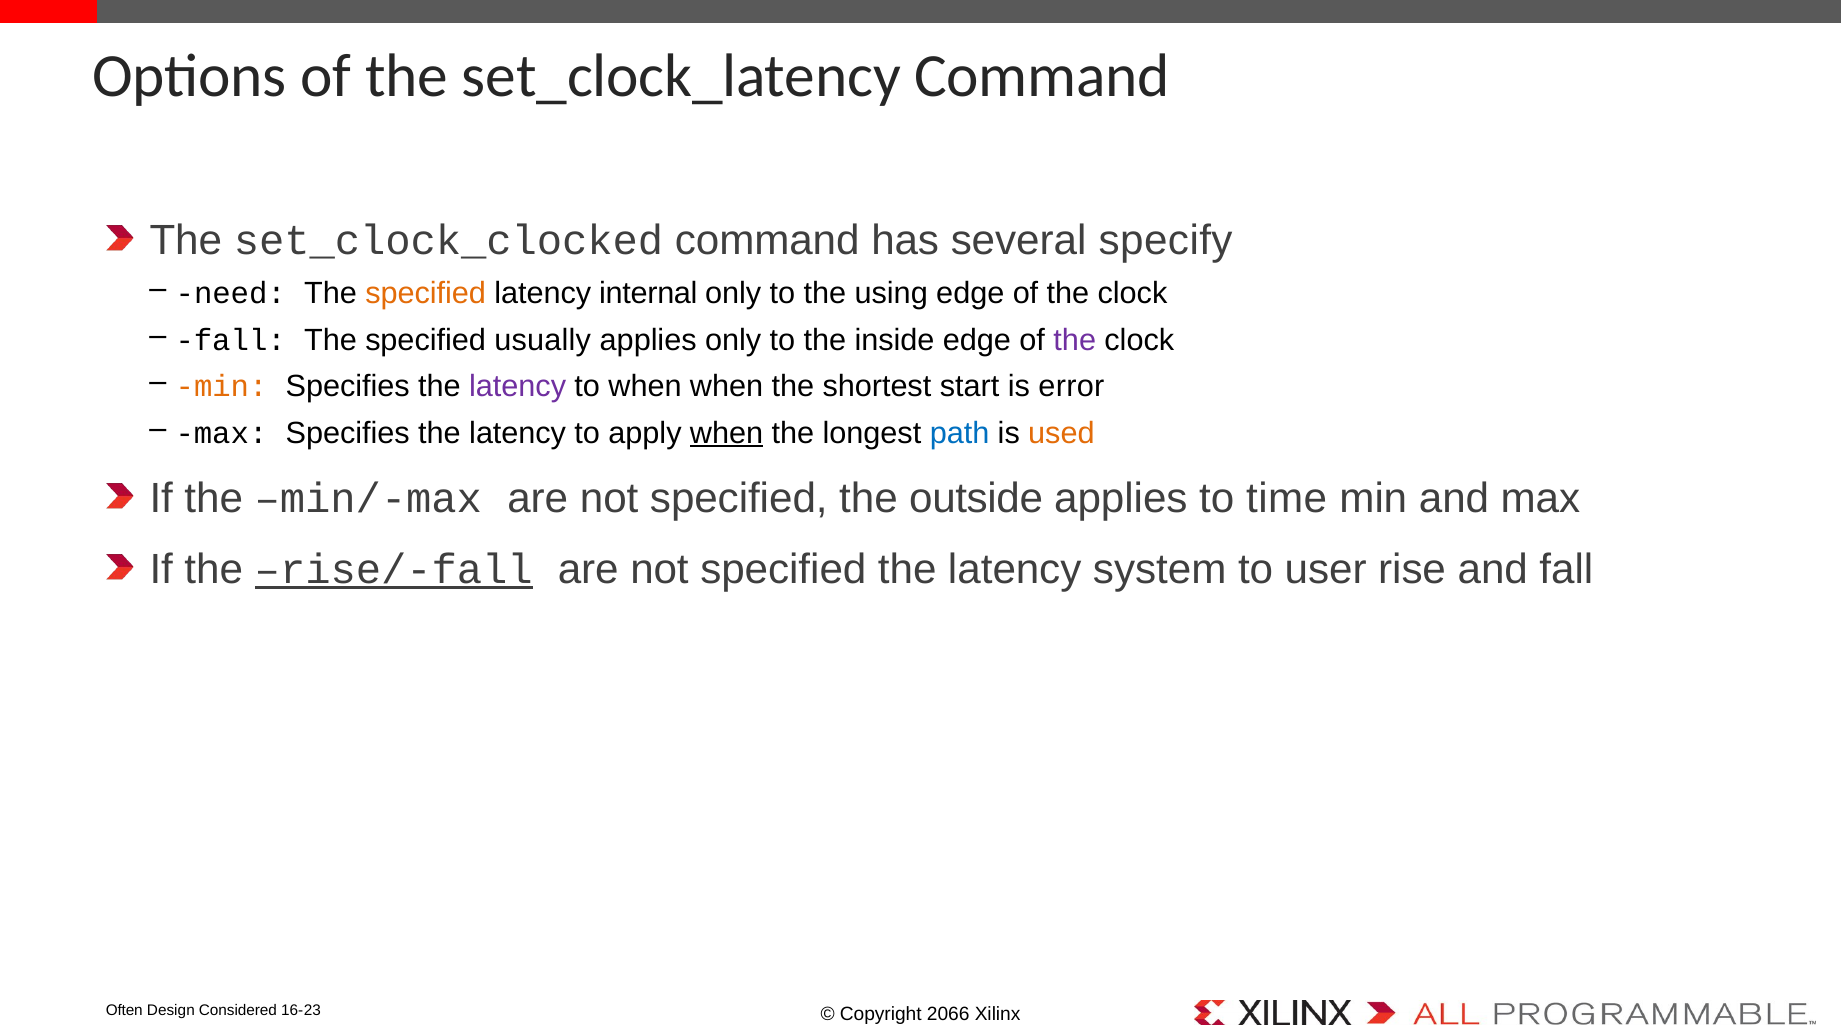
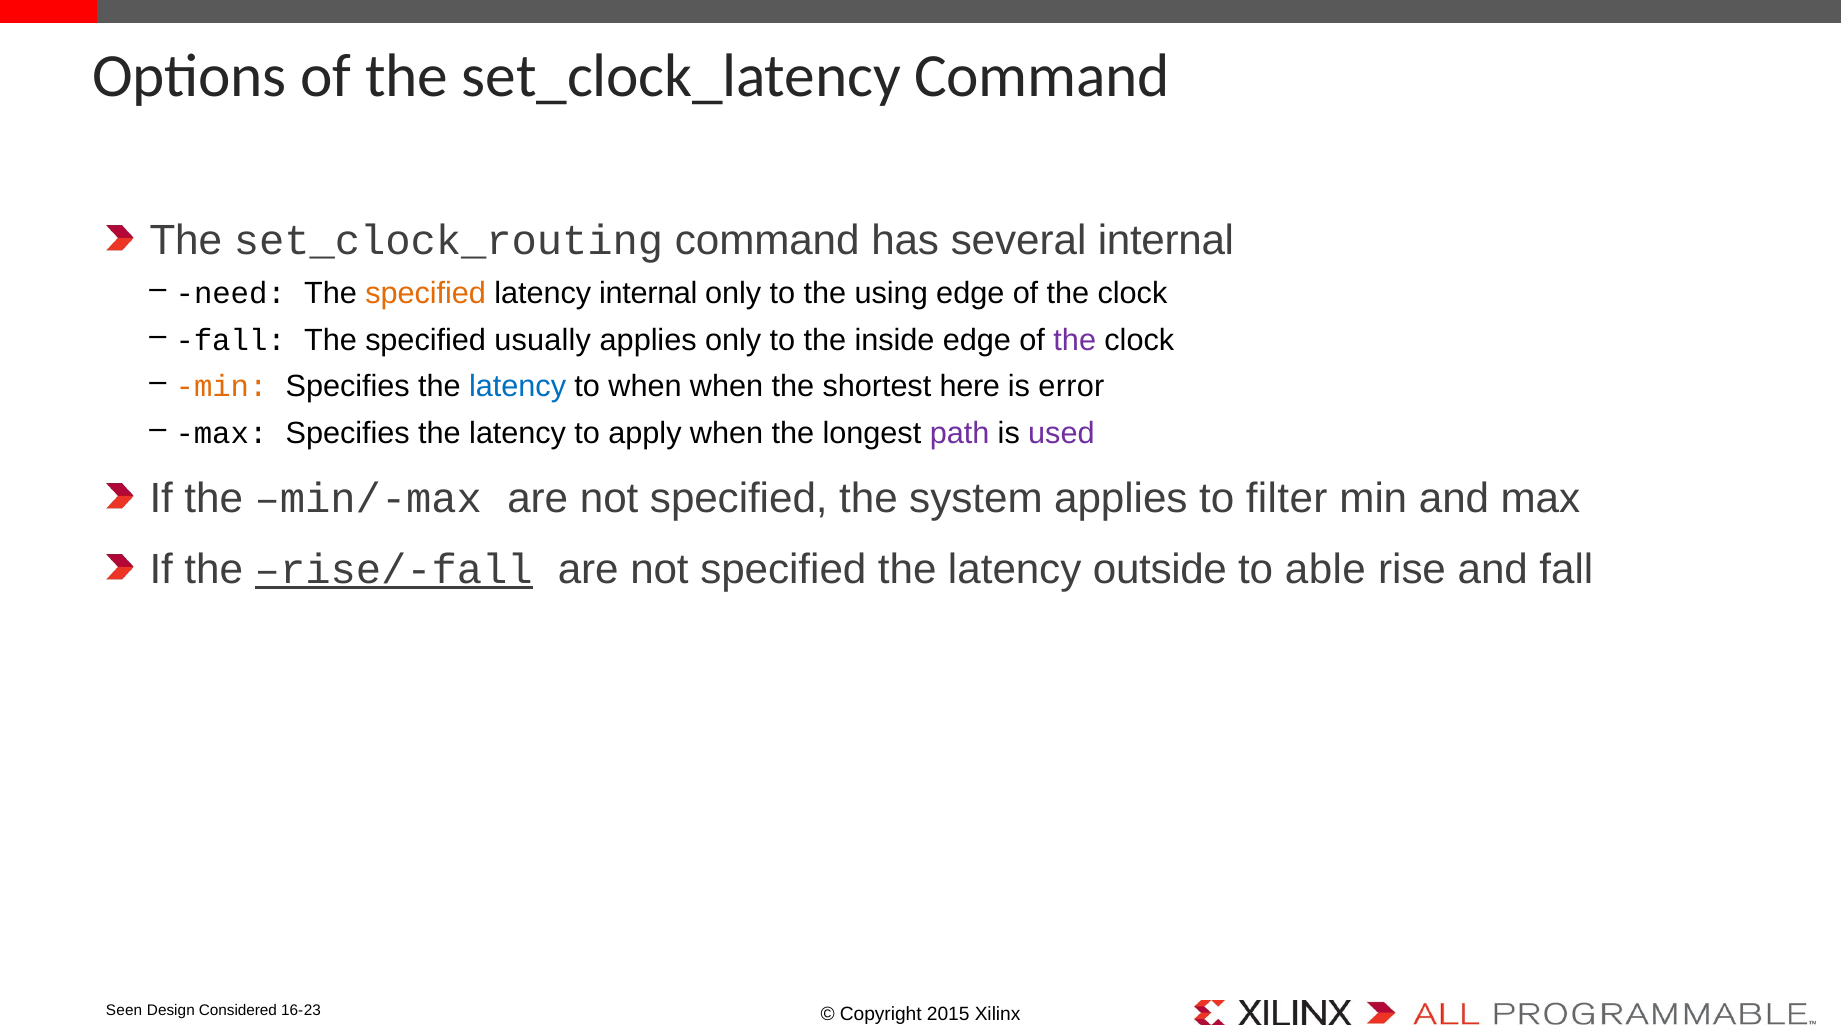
set_clock_clocked: set_clock_clocked -> set_clock_routing (449, 241)
several specify: specify -> internal (1166, 241)
latency colour: purple -> blue (518, 386)
start: start -> here (970, 386)
when underline: present -> none (727, 433)
path colour: blue -> purple (960, 433)
used colour: orange -> purple (1061, 433)
outside: outside -> system (976, 498)
time: time -> filter (1287, 498)
system: system -> outside (1160, 569)
user: user -> able (1325, 569)
Often: Often -> Seen (124, 1011)
2066: 2066 -> 2015 (948, 1014)
